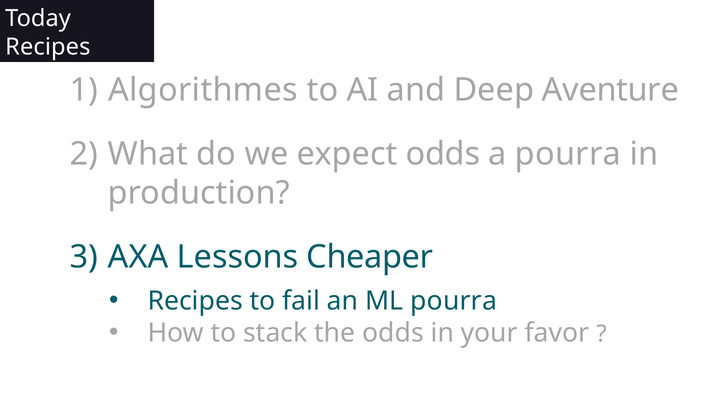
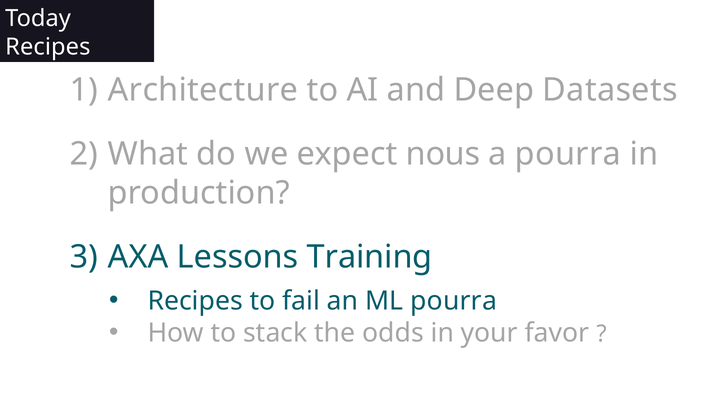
Algorithmes: Algorithmes -> Architecture (203, 90)
Aventure: Aventure -> Datasets (610, 90)
expect odds: odds -> nous (443, 154)
Cheaper: Cheaper -> Training (370, 257)
